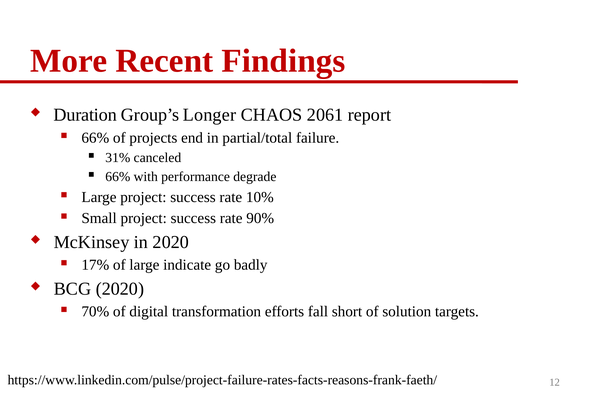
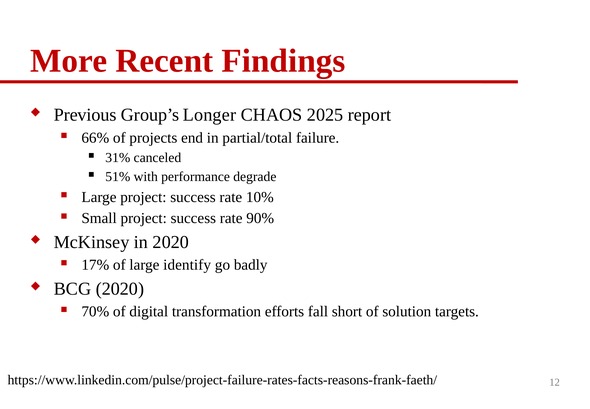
Duration: Duration -> Previous (85, 115)
2061: 2061 -> 2025 (325, 115)
66%: 66% -> 51% (118, 177)
indicate: indicate -> identify (187, 265)
